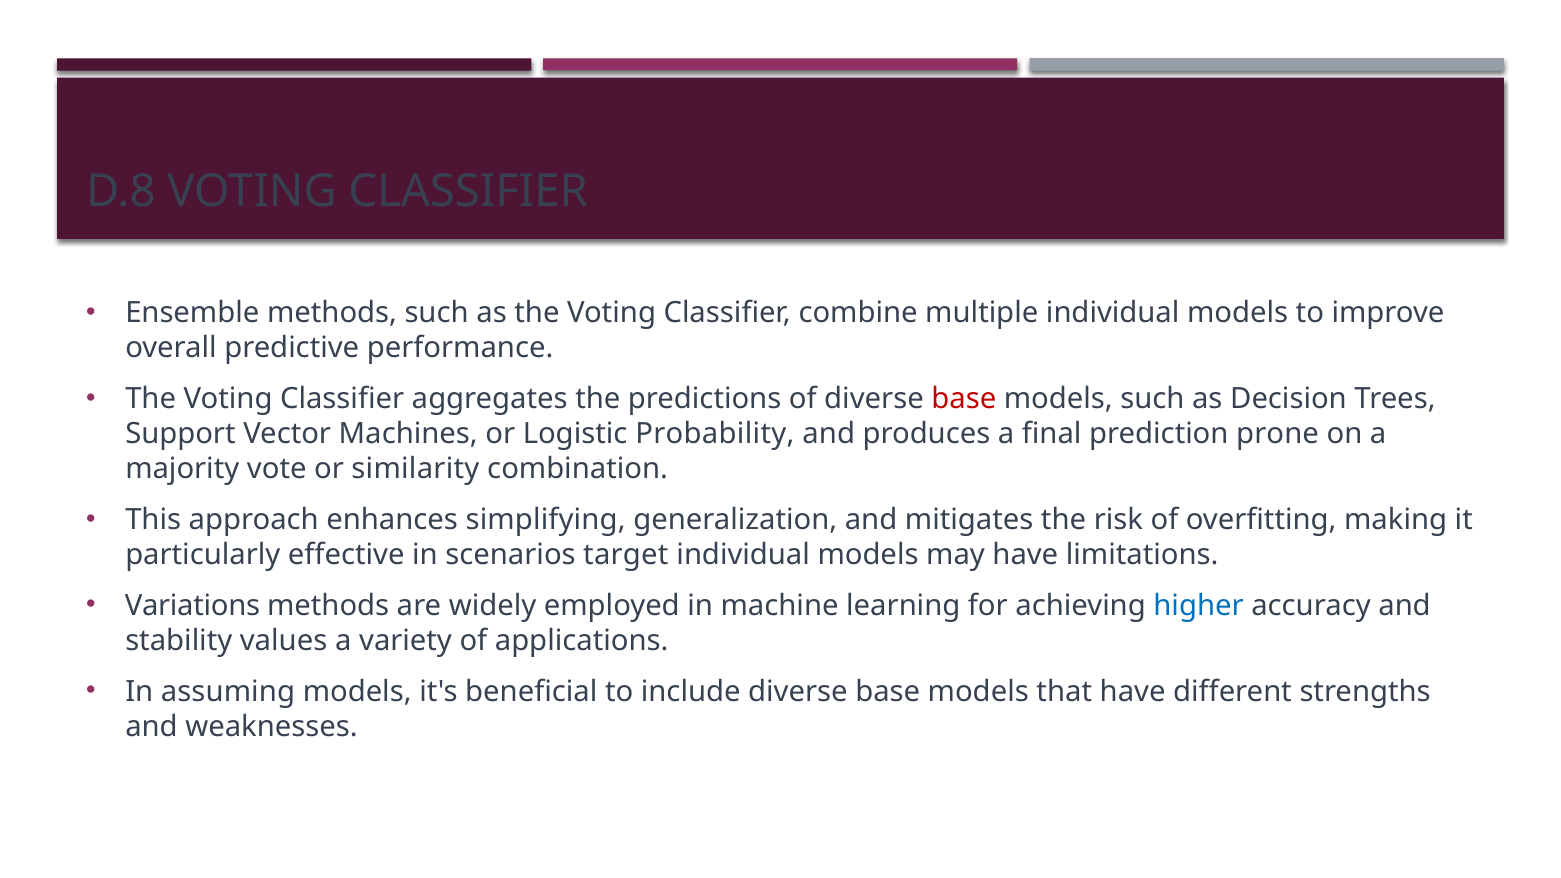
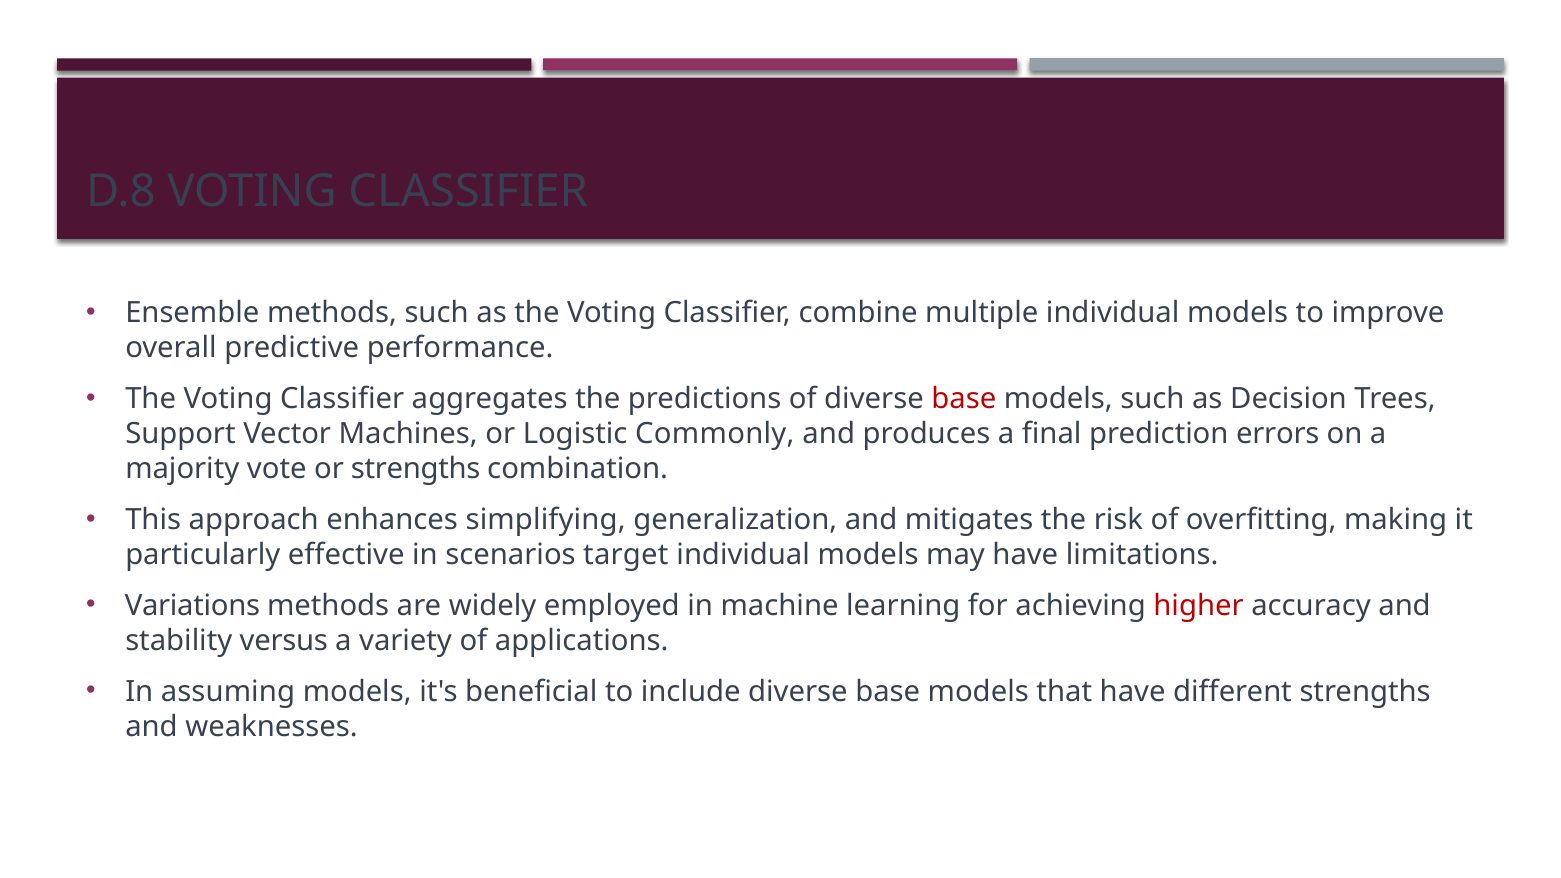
Probability: Probability -> Commonly (715, 434)
prone: prone -> errors (1278, 434)
or similarity: similarity -> strengths (416, 469)
higher colour: blue -> red (1199, 606)
values: values -> versus (284, 641)
